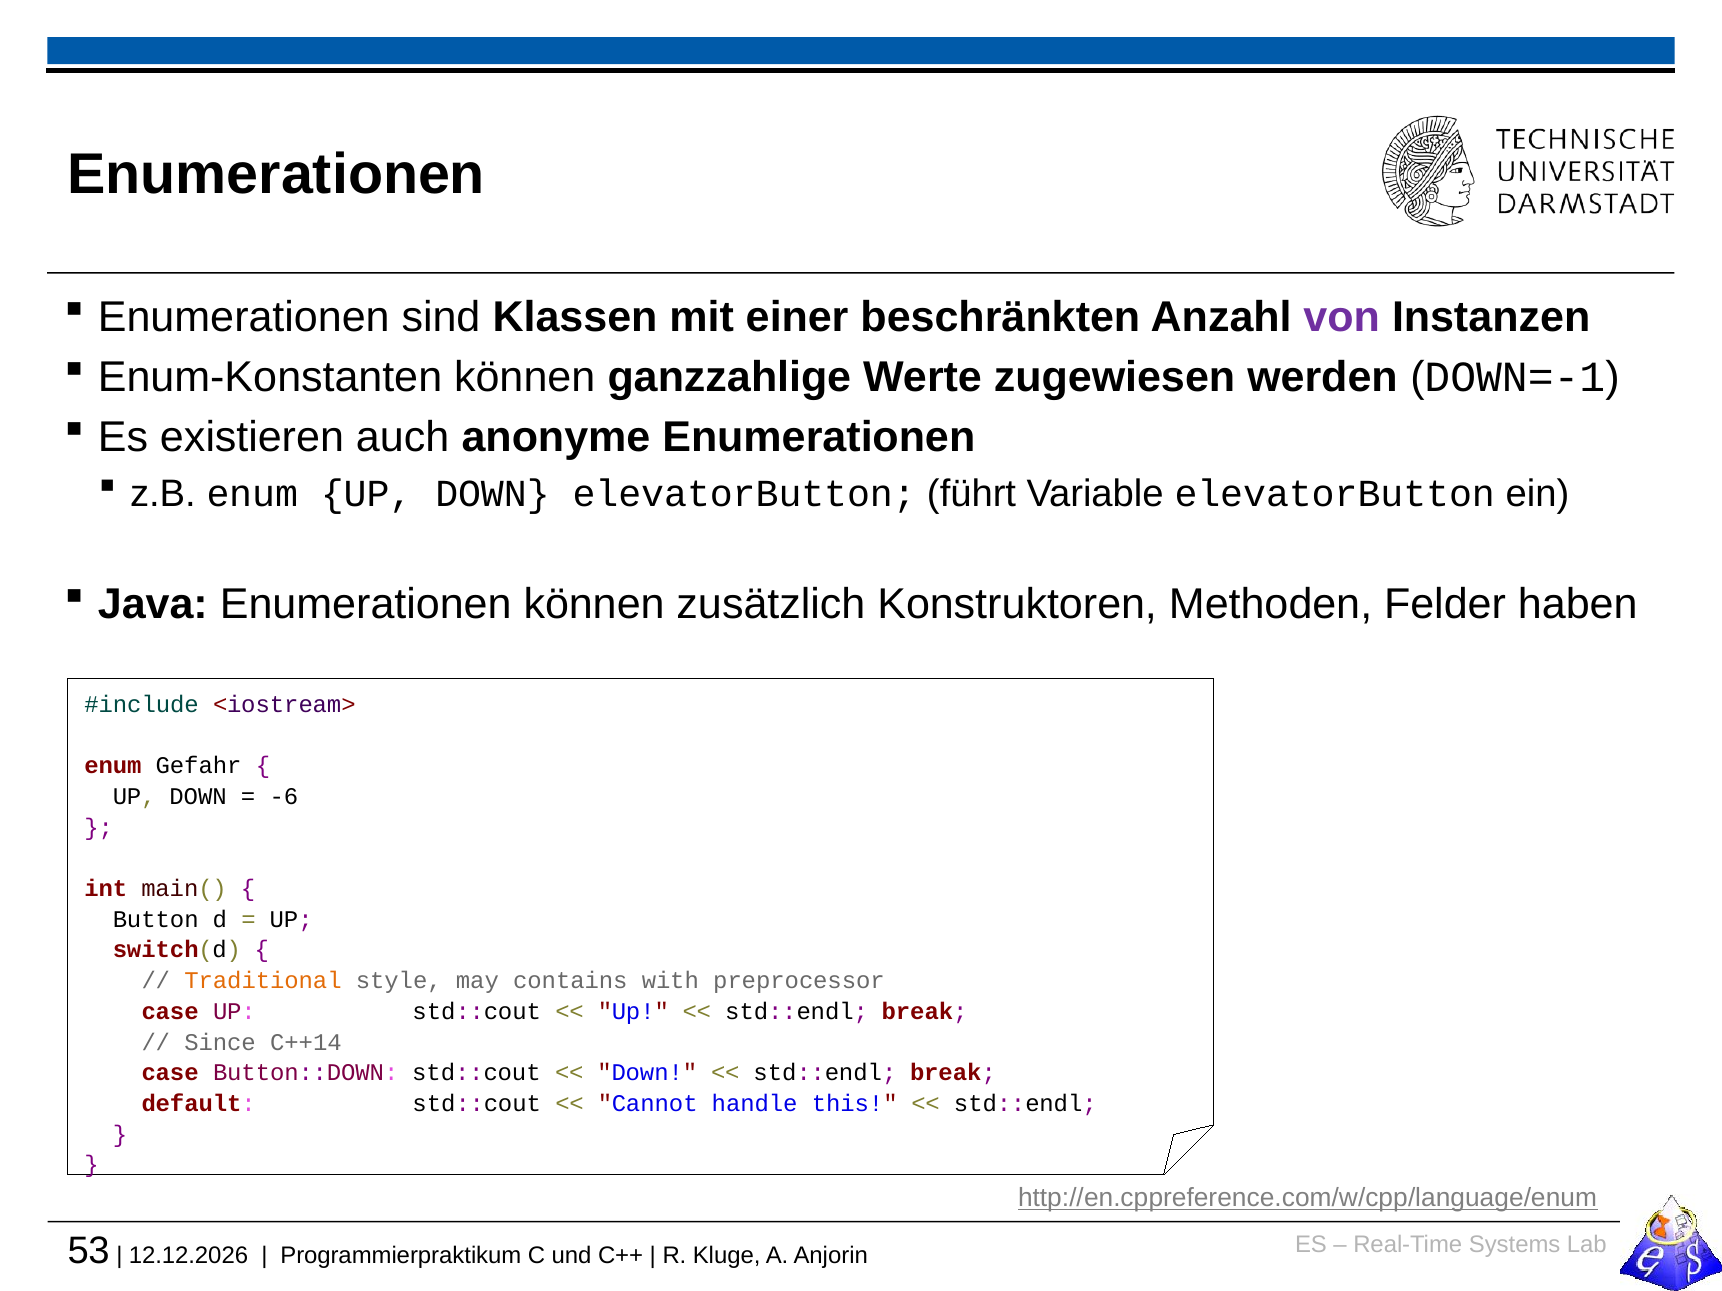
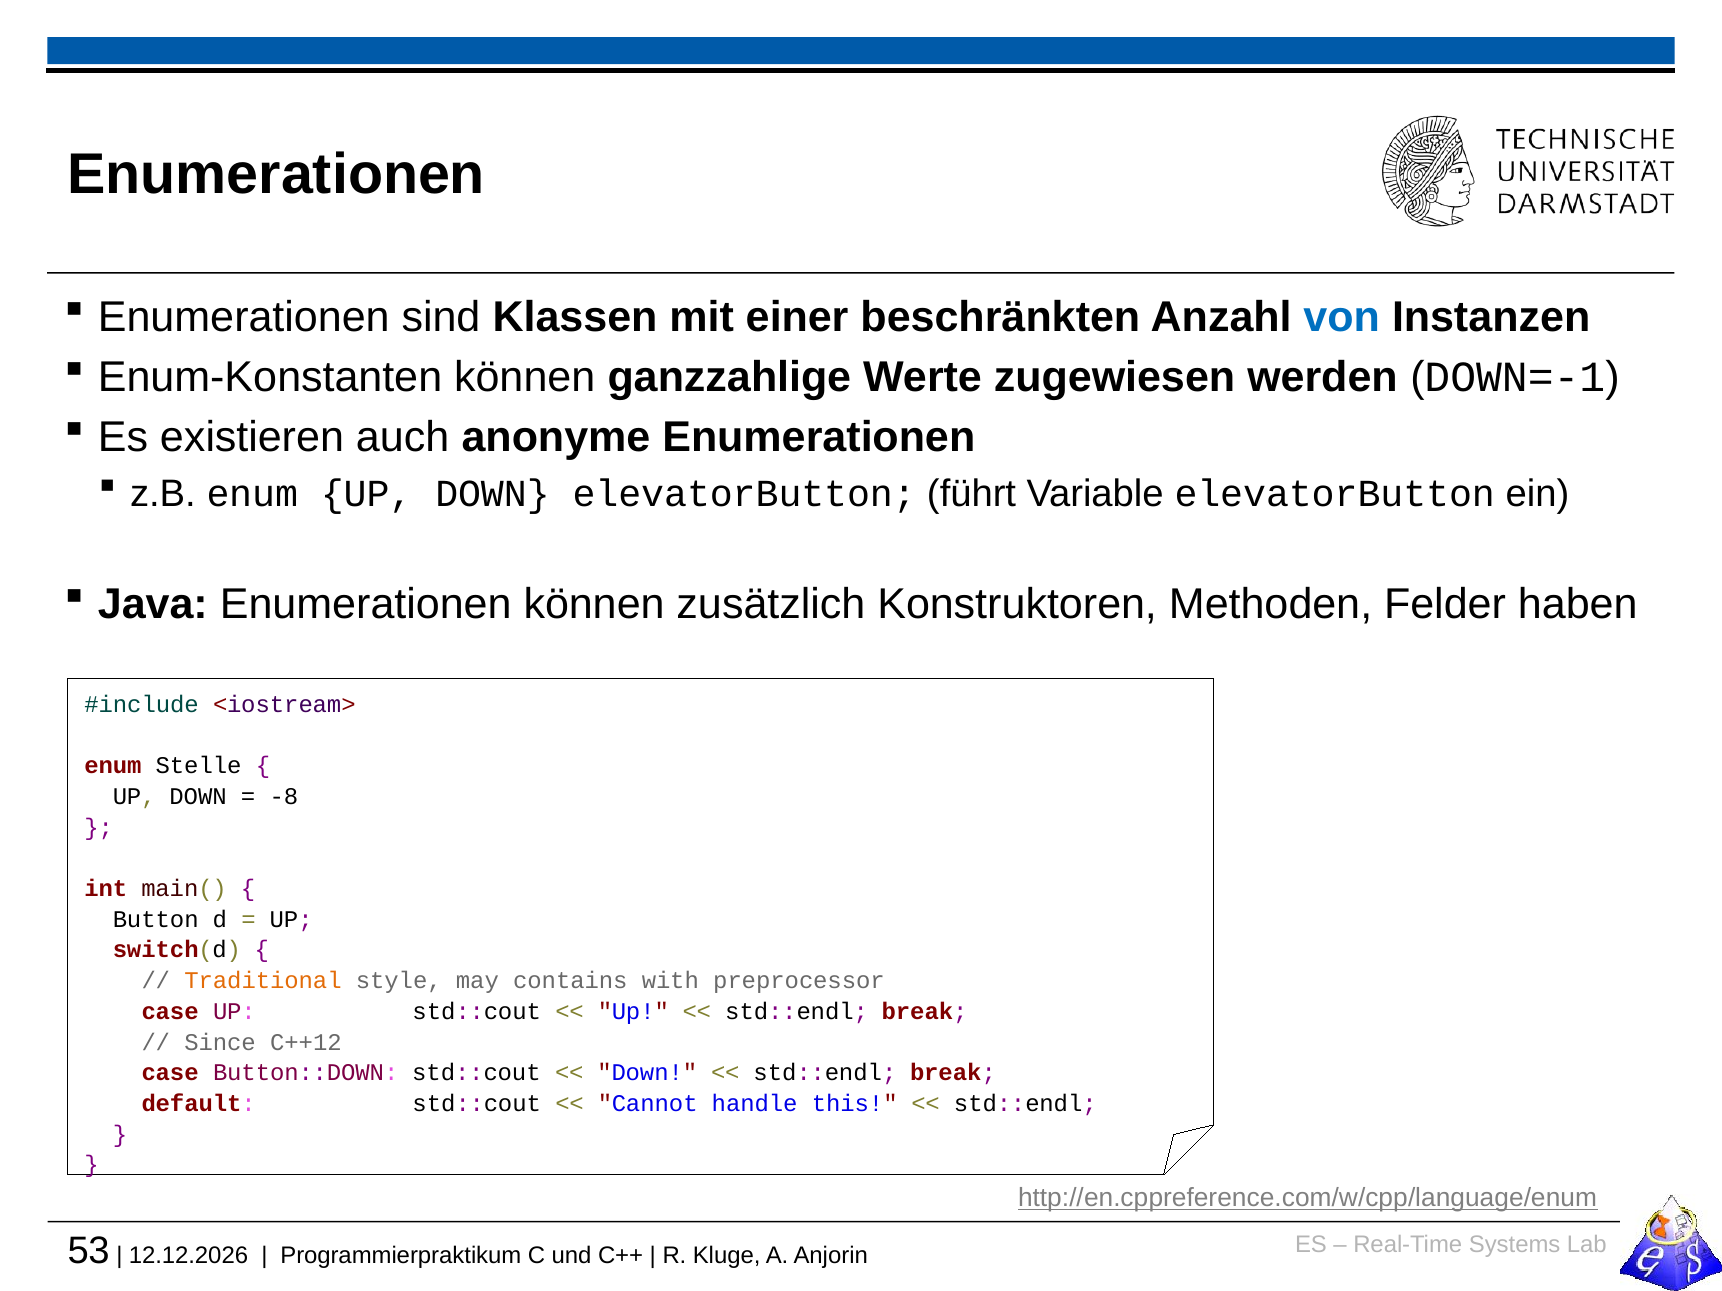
von colour: purple -> blue (1342, 317)
Gefahr: Gefahr -> Stelle (199, 766)
-6: -6 -> -8 (284, 797)
C++14: C++14 -> C++12 (306, 1043)
